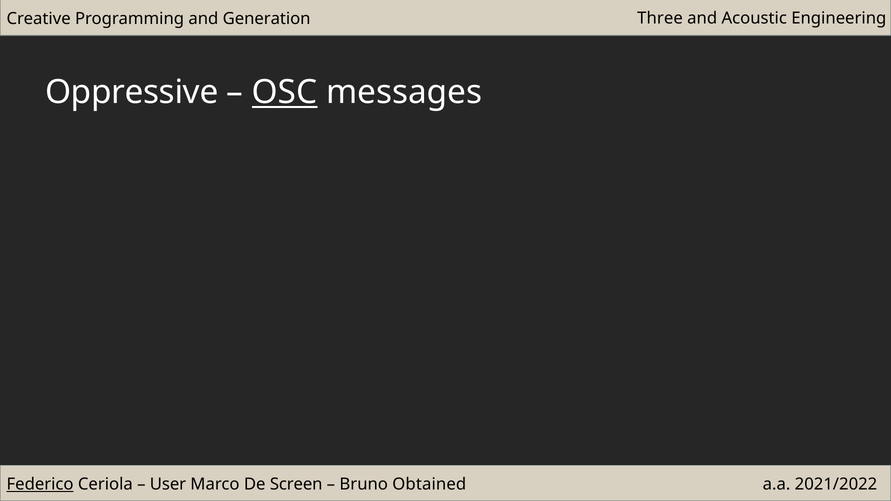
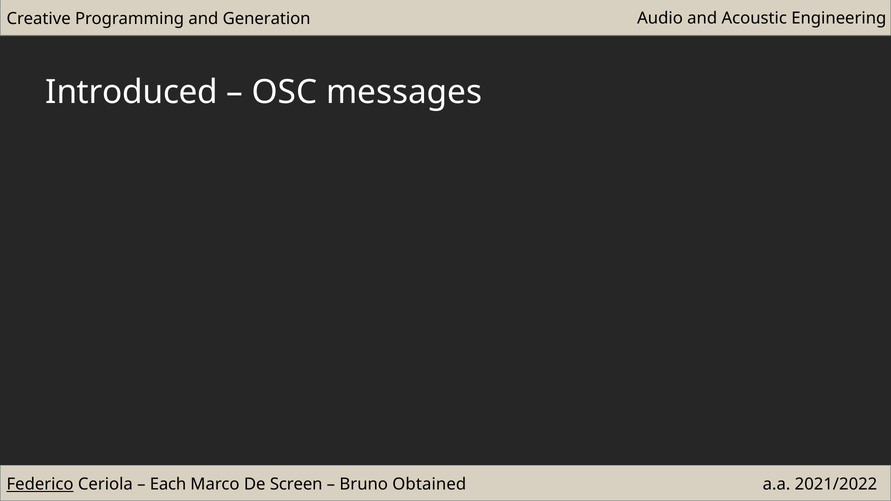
Three: Three -> Audio (660, 18)
Oppressive: Oppressive -> Introduced (132, 92)
OSC underline: present -> none (285, 92)
User: User -> Each (168, 484)
